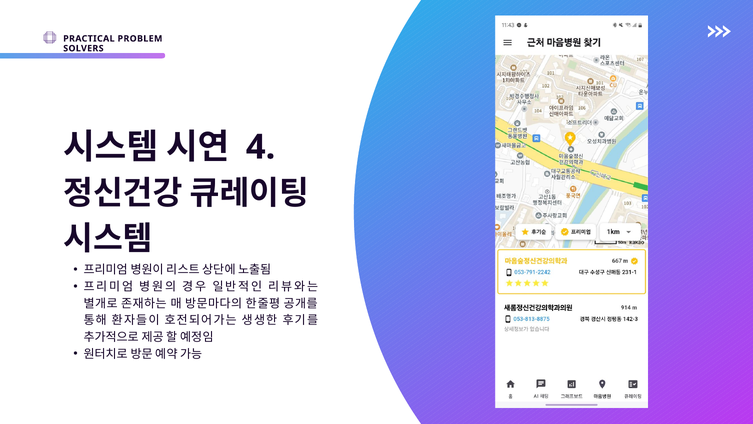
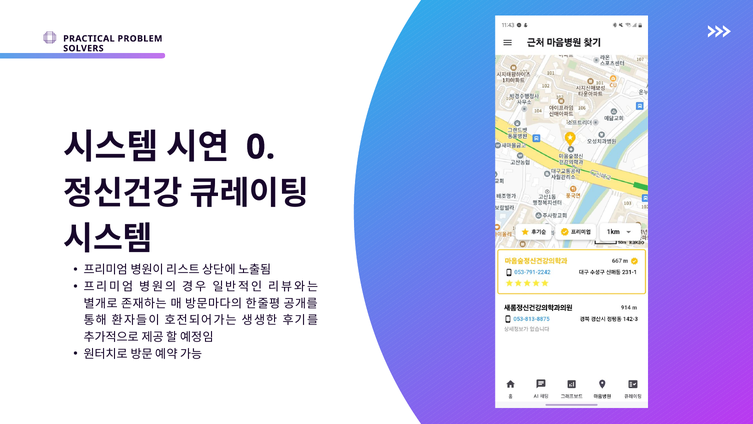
4: 4 -> 0 (261, 147)
